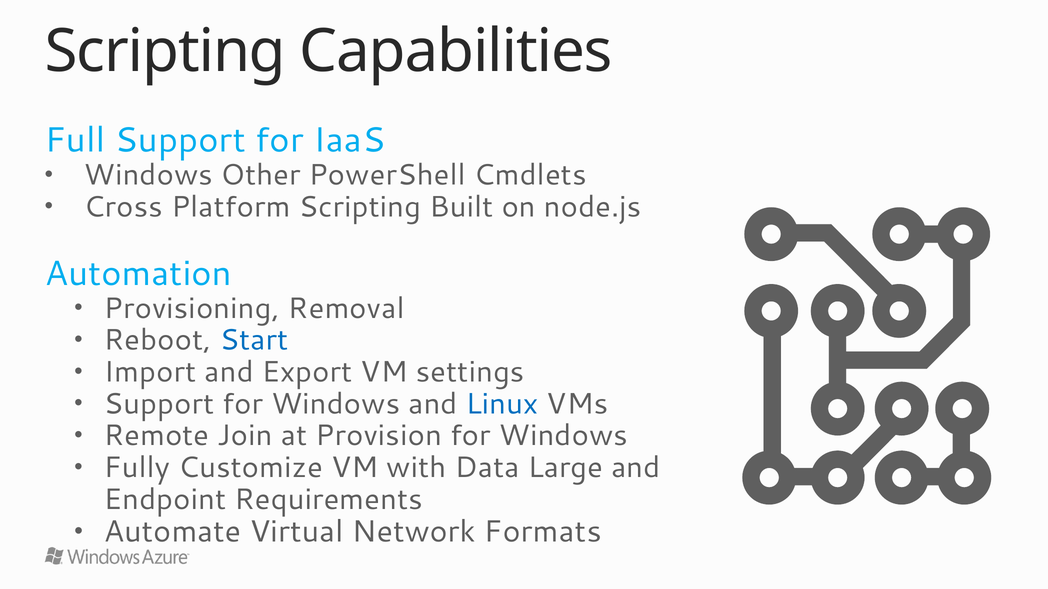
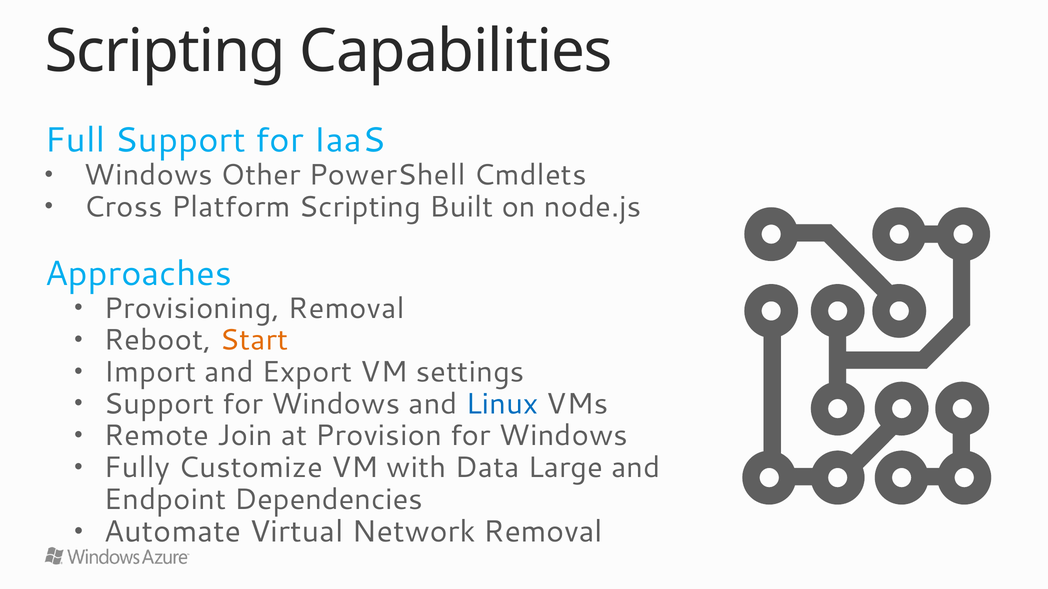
Automation: Automation -> Approaches (138, 274)
Start colour: blue -> orange (254, 341)
Requirements: Requirements -> Dependencies (329, 500)
Network Formats: Formats -> Removal (543, 532)
